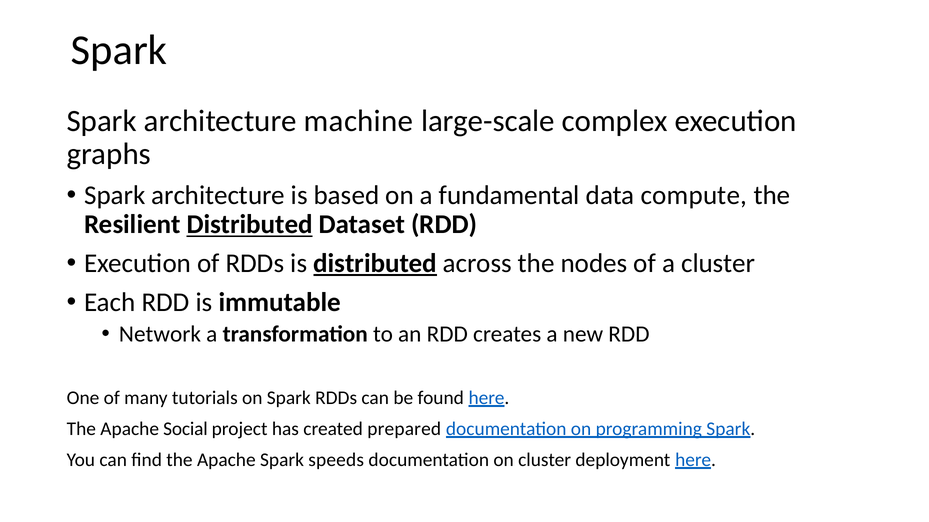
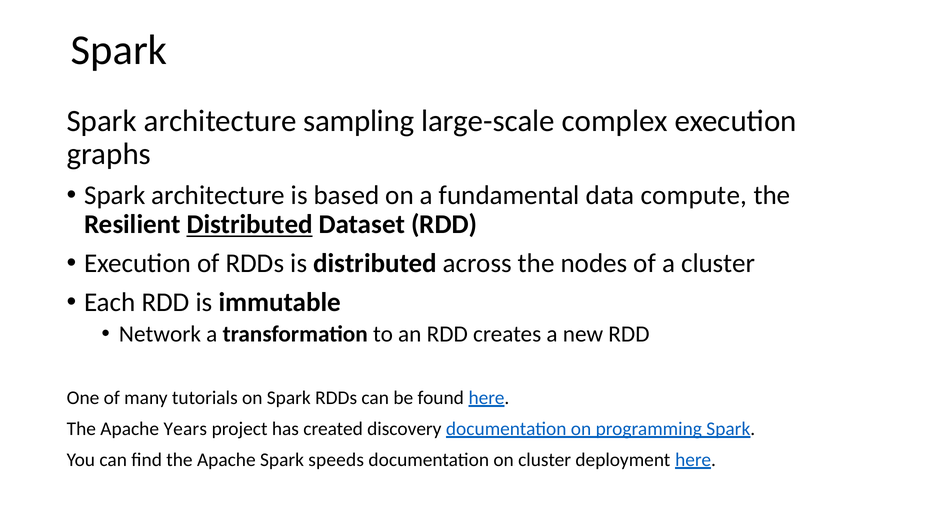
machine: machine -> sampling (359, 121)
distributed underline: present -> none (375, 264)
Social: Social -> Years (185, 429)
prepared: prepared -> discovery (404, 429)
